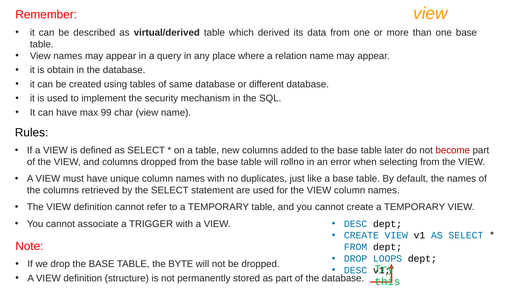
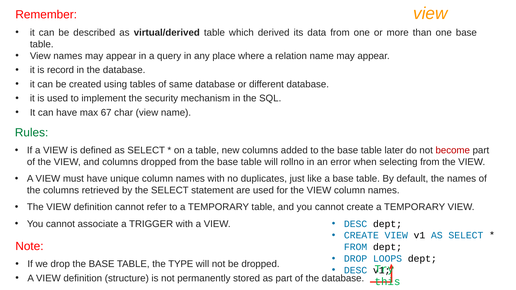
obtain: obtain -> record (61, 70)
99: 99 -> 67 (106, 113)
Rules colour: black -> green (32, 133)
BYTE: BYTE -> TYPE (181, 264)
